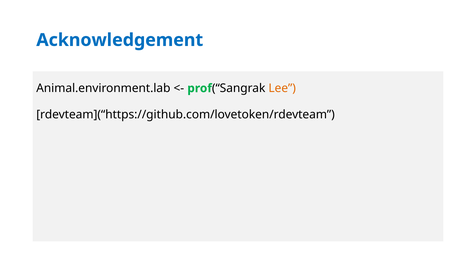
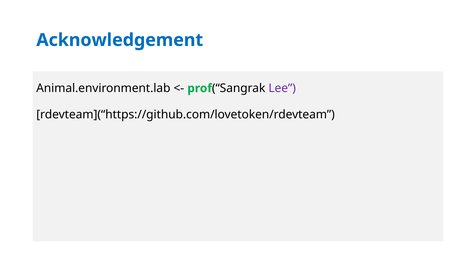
Lee colour: orange -> purple (282, 88)
